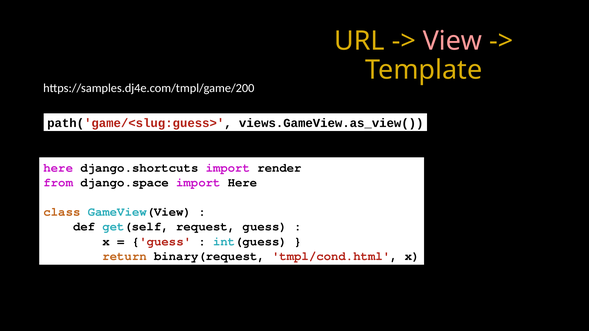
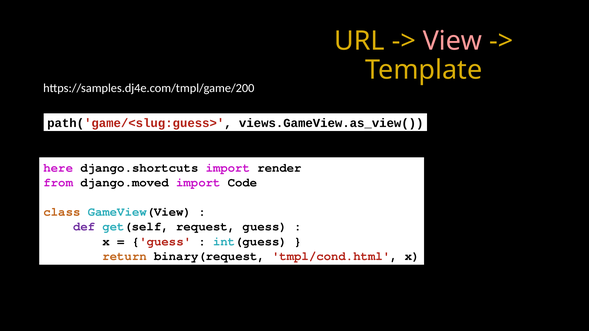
django.space: django.space -> django.moved (125, 183)
import Here: Here -> Code (243, 183)
def colour: black -> purple (84, 227)
